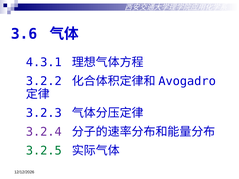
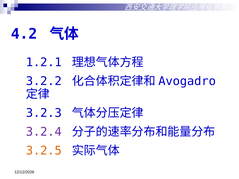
3.6: 3.6 -> 4.2 (24, 34)
4.3.1: 4.3.1 -> 1.2.1 (44, 62)
3.2.5 colour: green -> orange (44, 151)
